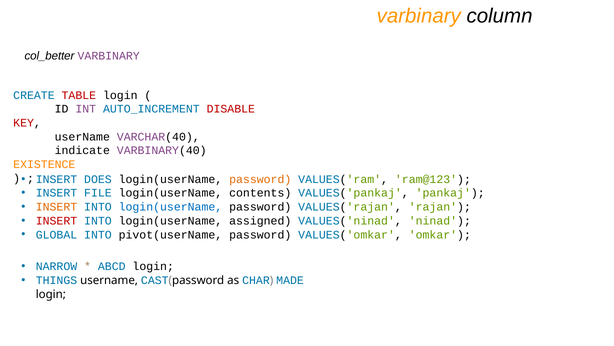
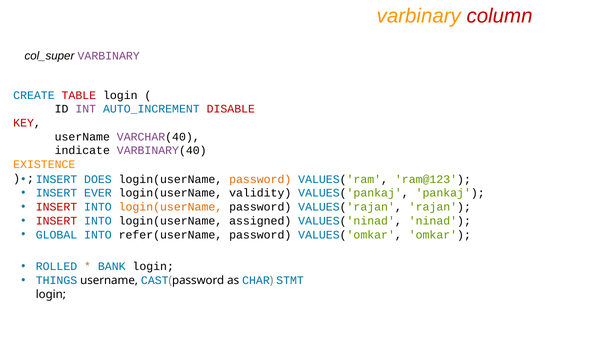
column colour: black -> red (500, 16)
col_better: col_better -> col_super (49, 56)
FILE: FILE -> EVER (98, 193)
contents: contents -> validity (260, 193)
INSERT colour: orange -> red (56, 207)
login(userName colour: blue -> orange (170, 207)
pivot(userName: pivot(userName -> refer(userName (170, 234)
NARROW: NARROW -> ROLLED (56, 266)
ABCD: ABCD -> BANK (112, 266)
MADE: MADE -> STMT (290, 280)
